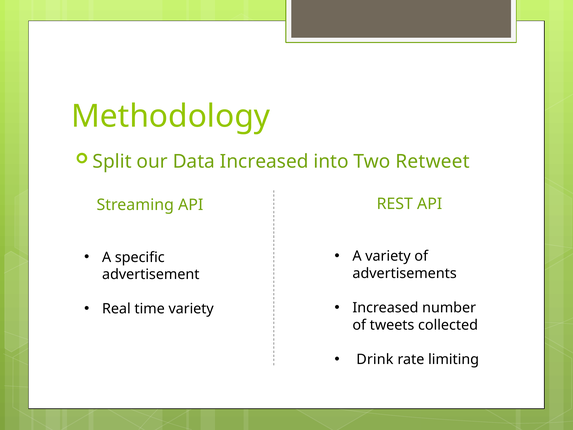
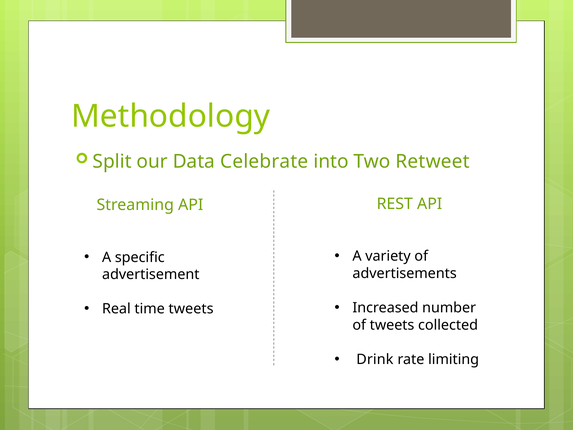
Data Increased: Increased -> Celebrate (264, 161)
time variety: variety -> tweets (191, 309)
